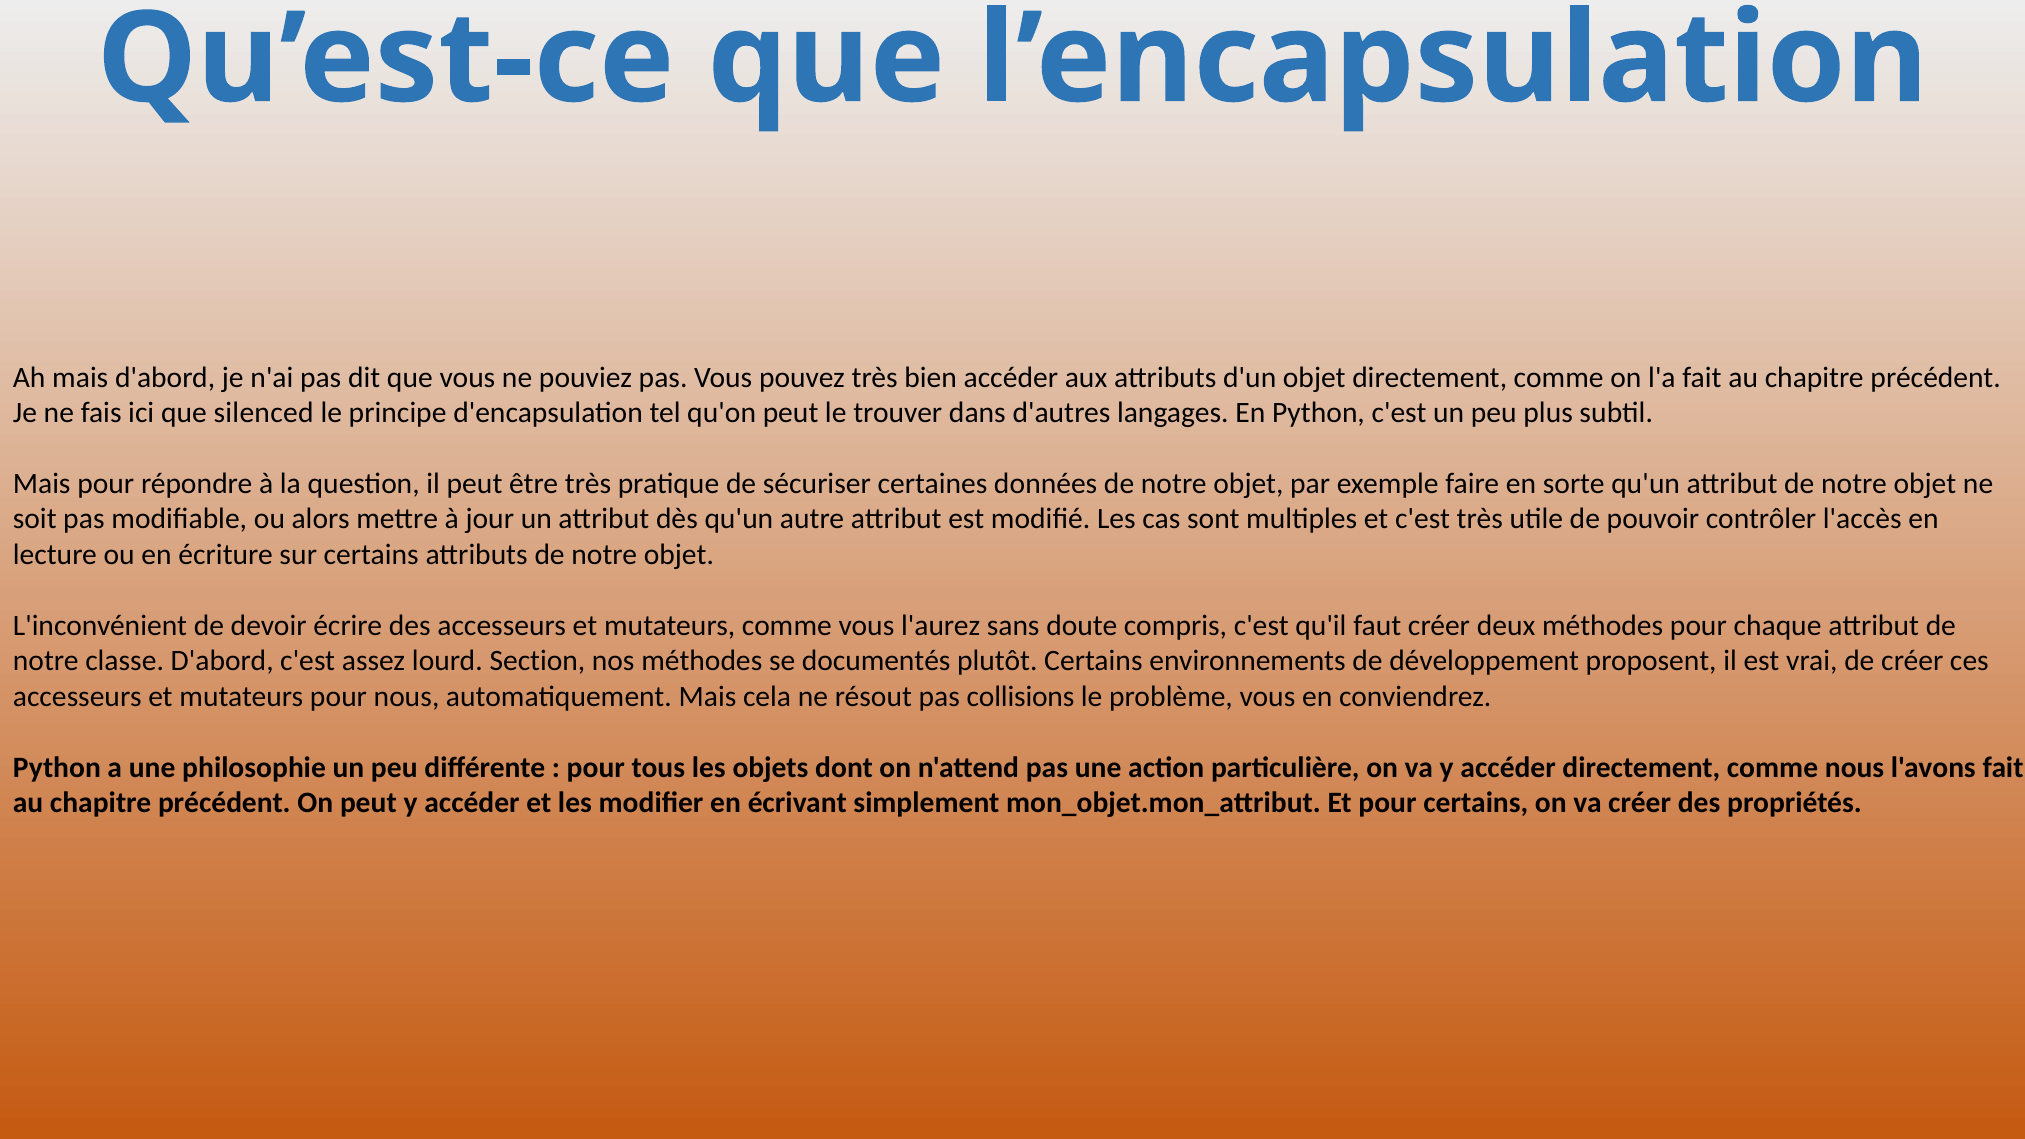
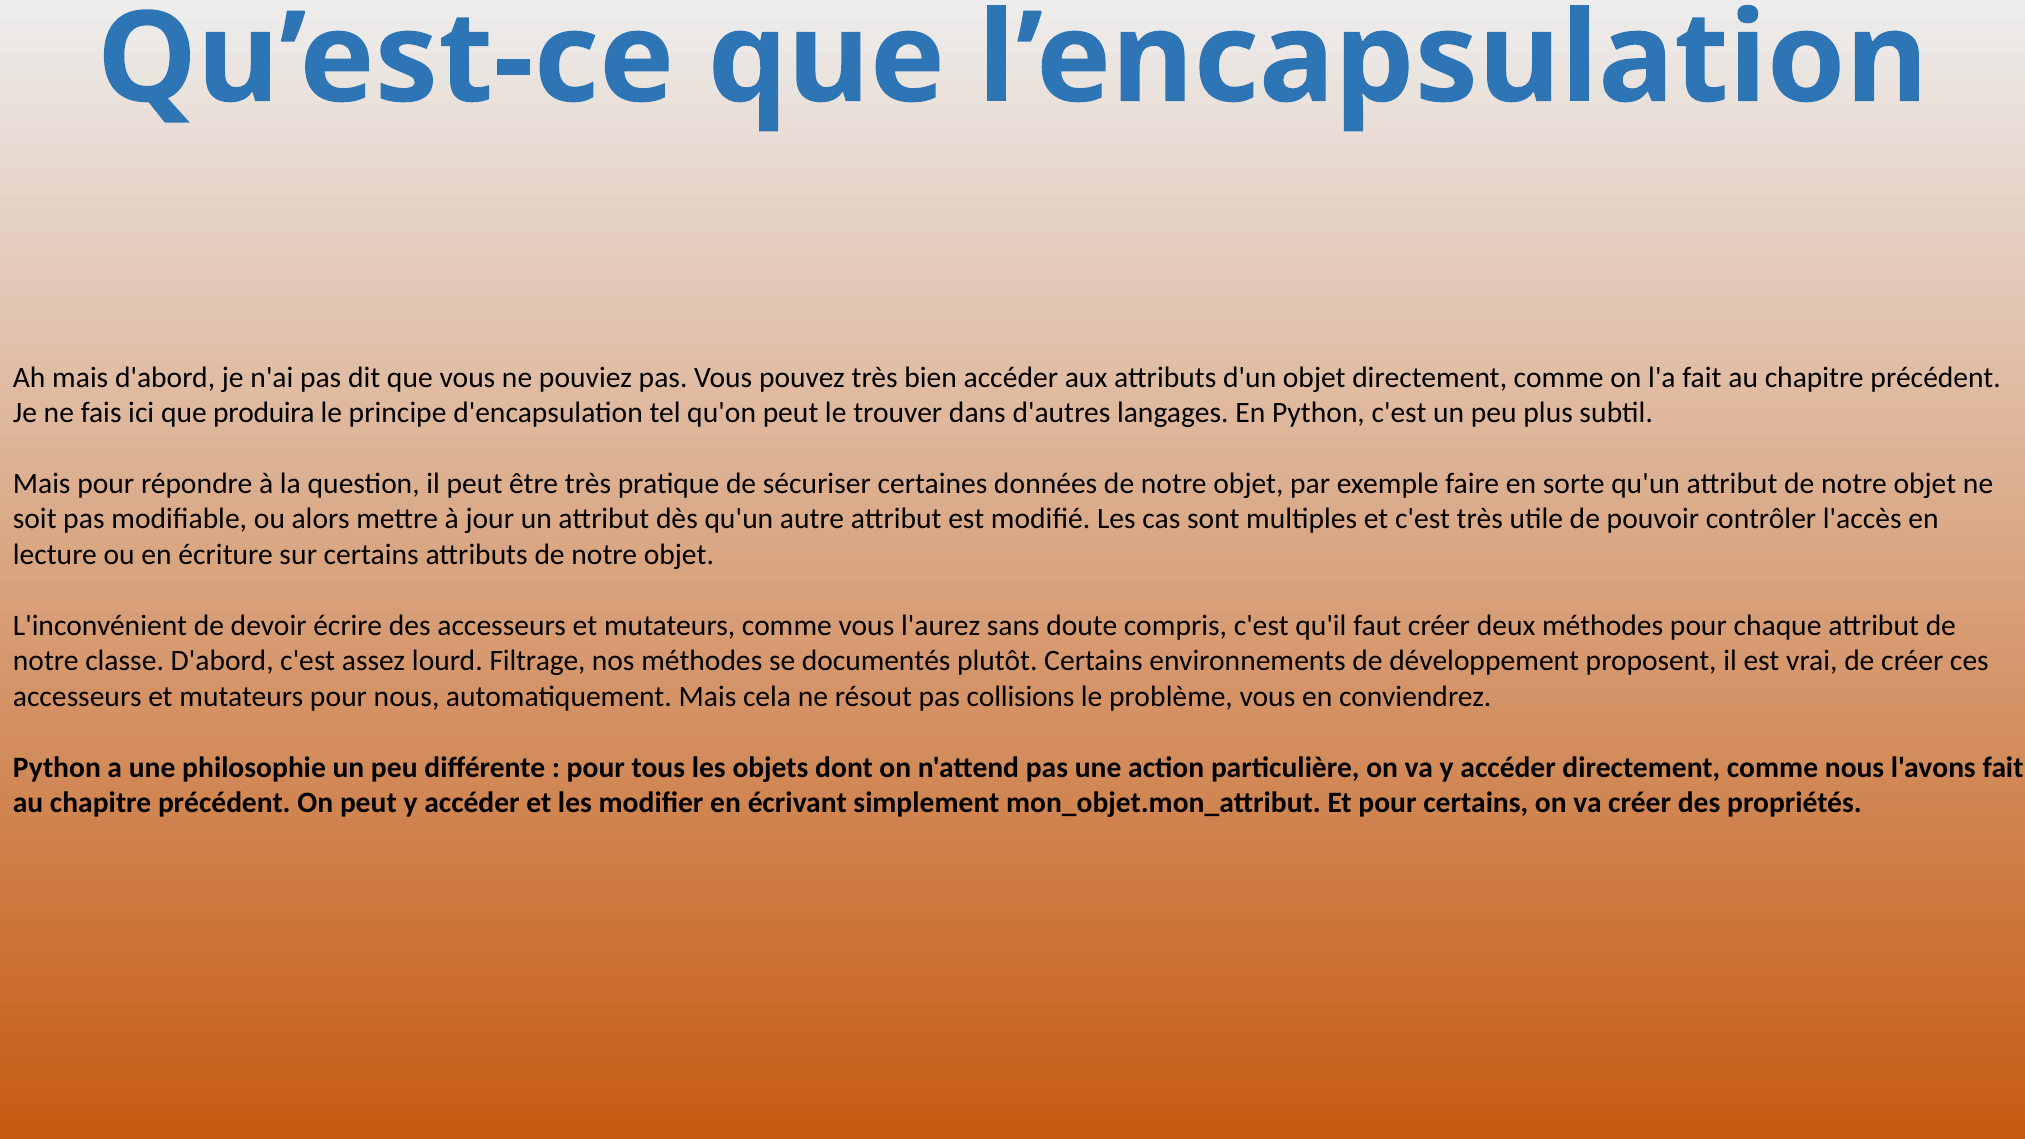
silenced: silenced -> produira (264, 413)
Section: Section -> Filtrage (537, 661)
